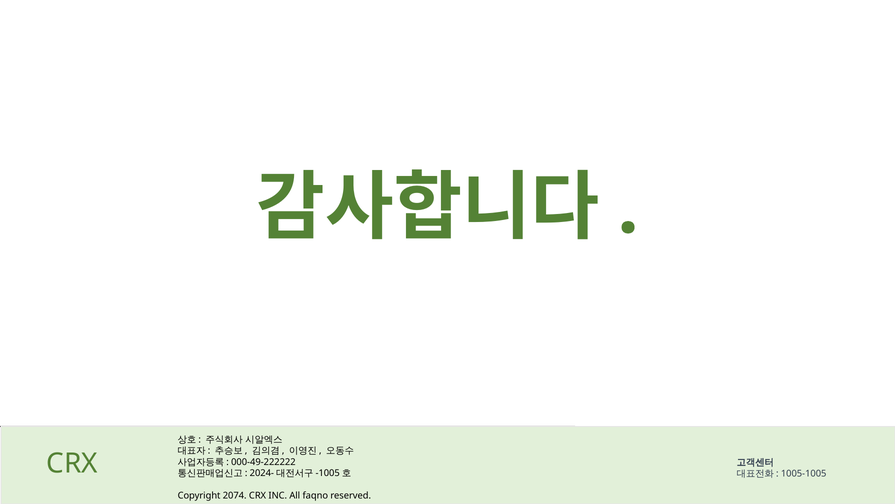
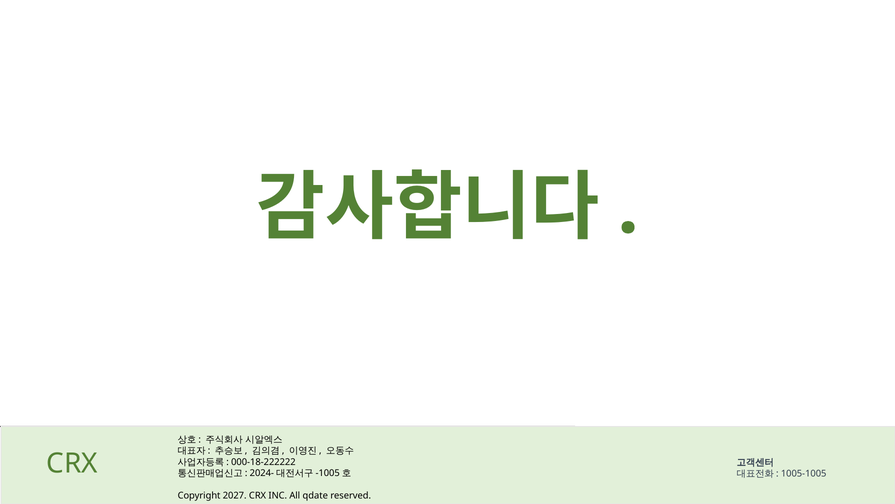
000-49-222222: 000-49-222222 -> 000-18-222222 (263, 461)
2074: 2074 -> 2027 (235, 495)
faqno: faqno -> qdate (315, 495)
